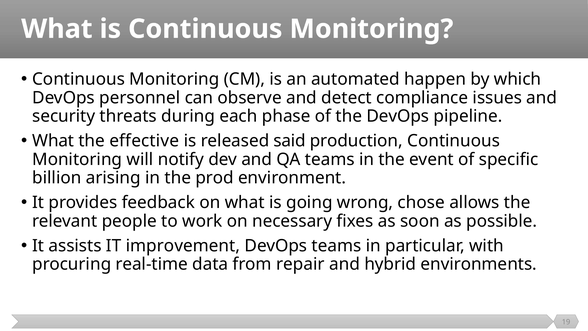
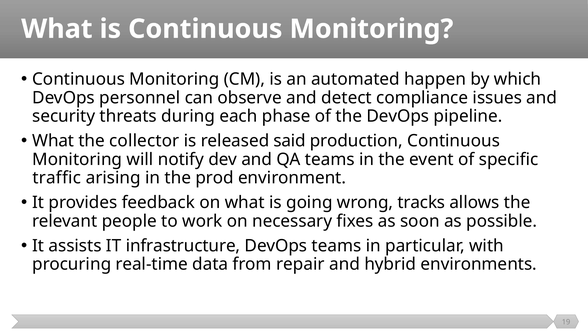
effective: effective -> collector (144, 141)
billion: billion -> traffic (57, 178)
chose: chose -> tracks (421, 202)
improvement: improvement -> infrastructure (183, 245)
